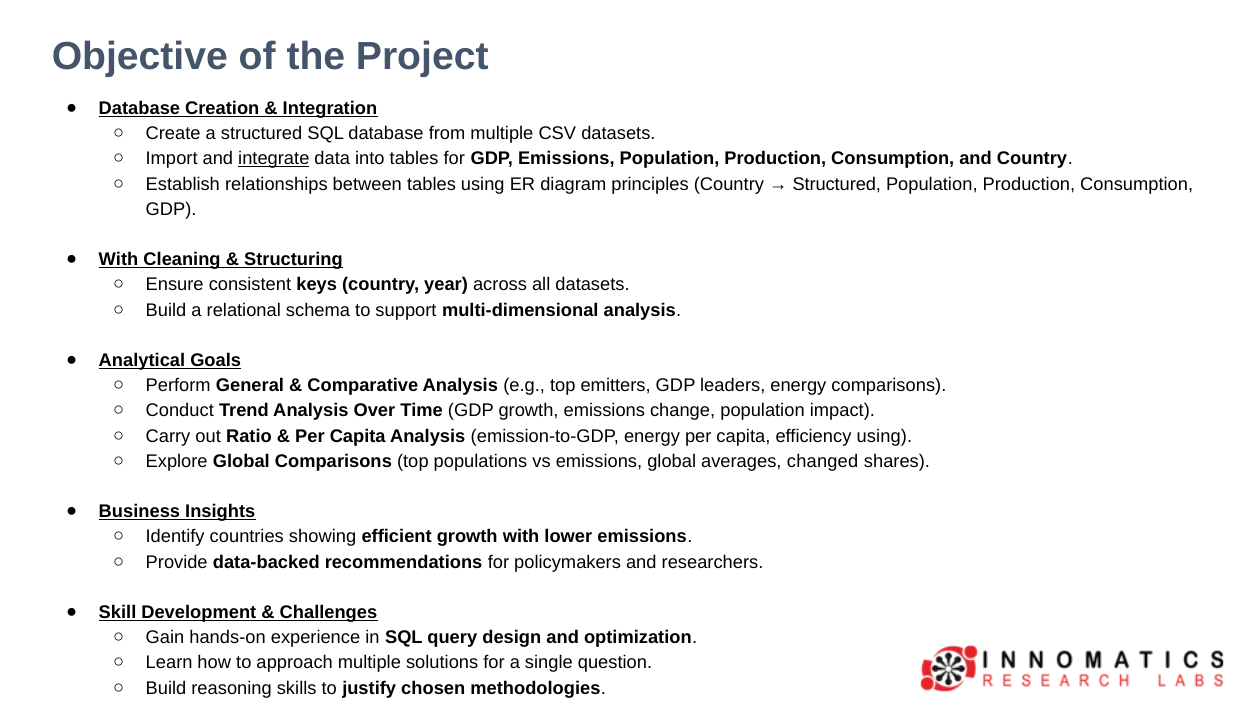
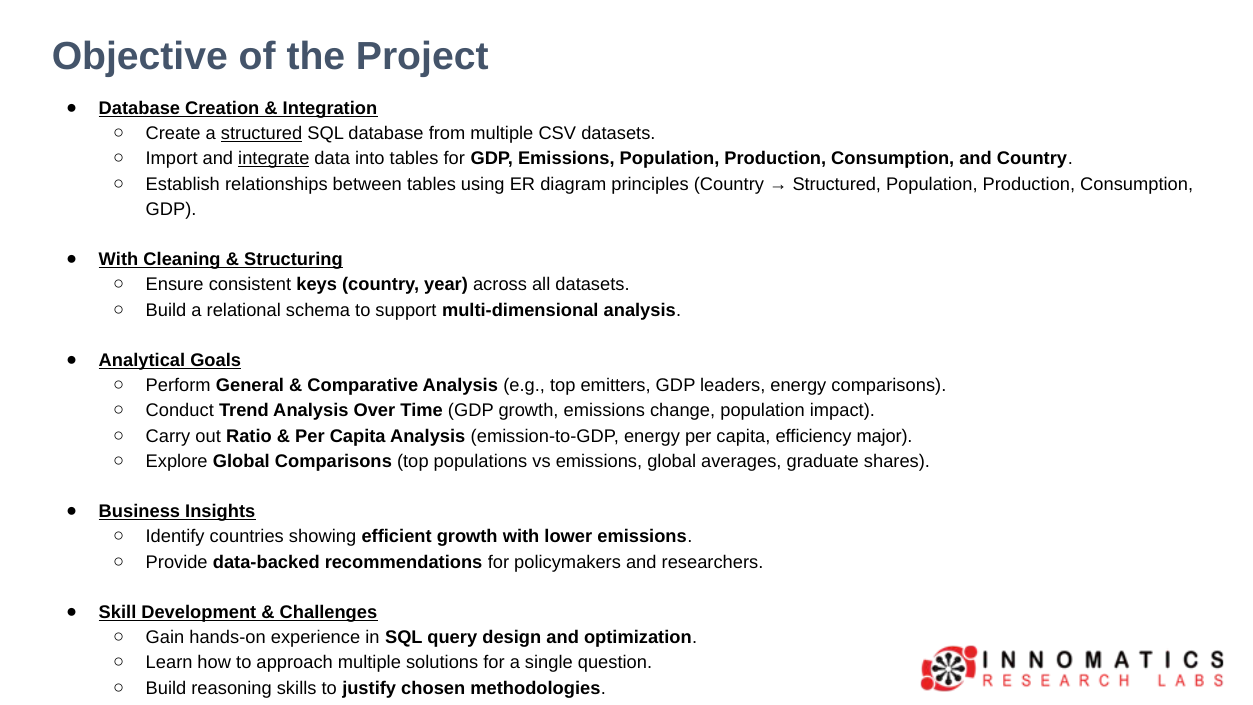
structured underline: none -> present (262, 134)
efficiency using: using -> major (885, 436)
changed: changed -> graduate (823, 461)
